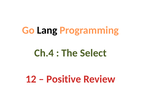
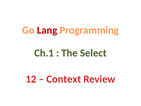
Lang colour: black -> red (47, 30)
Ch.4: Ch.4 -> Ch.1 (44, 53)
Positive: Positive -> Context (64, 79)
